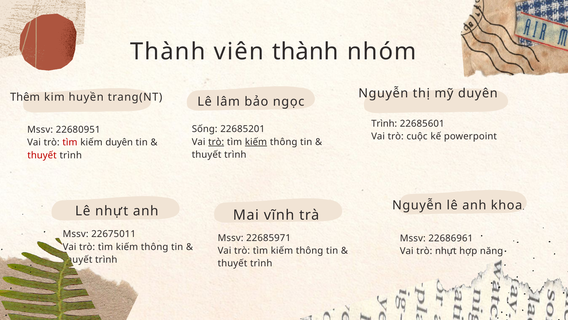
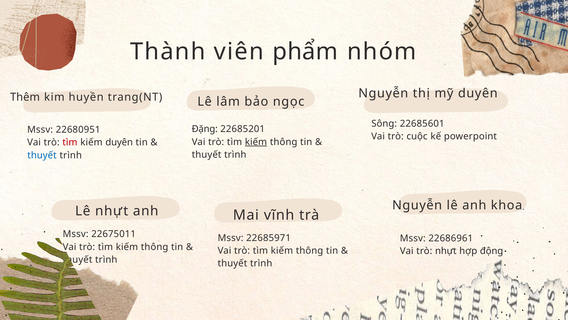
viên thành: thành -> phẩm (305, 52)
Trình: Trình -> Sông (384, 124)
Sống: Sống -> Đặng (205, 129)
trò underline: present -> none (216, 142)
thuyết colour: red -> blue (42, 155)
năng: năng -> động (492, 251)
